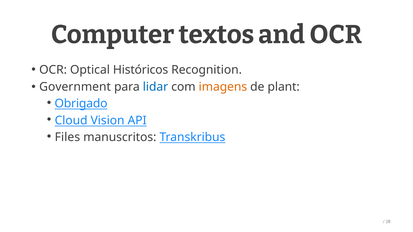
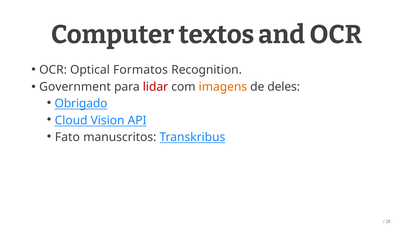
Históricos: Históricos -> Formatos (140, 70)
lidar colour: blue -> red (155, 87)
plant: plant -> deles (284, 87)
Files: Files -> Fato (67, 137)
